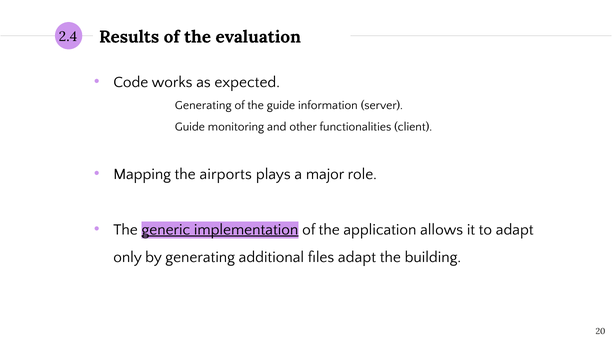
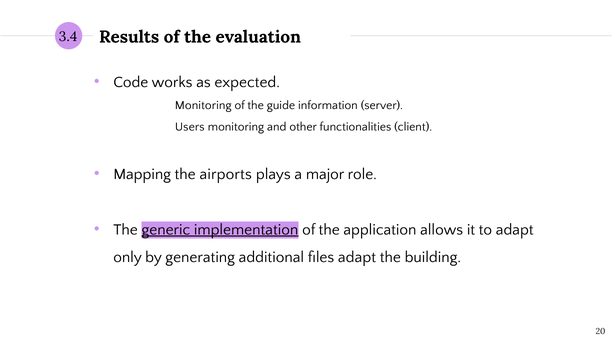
2.4: 2.4 -> 3.4 (68, 37)
Generating: Generating -> Monitoring (203, 105)
Guide: Guide -> Users (190, 127)
